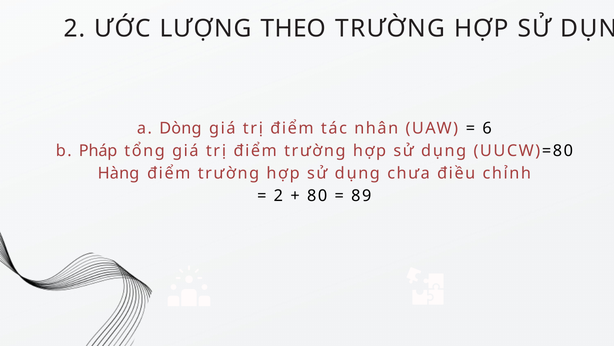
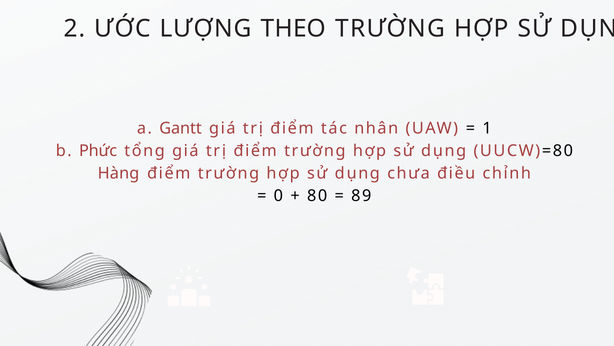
Dòng: Dòng -> Gantt (181, 128)
6: 6 -> 1 (487, 128)
Pháp: Pháp -> Phức (98, 150)
2: 2 -> 0 (278, 195)
